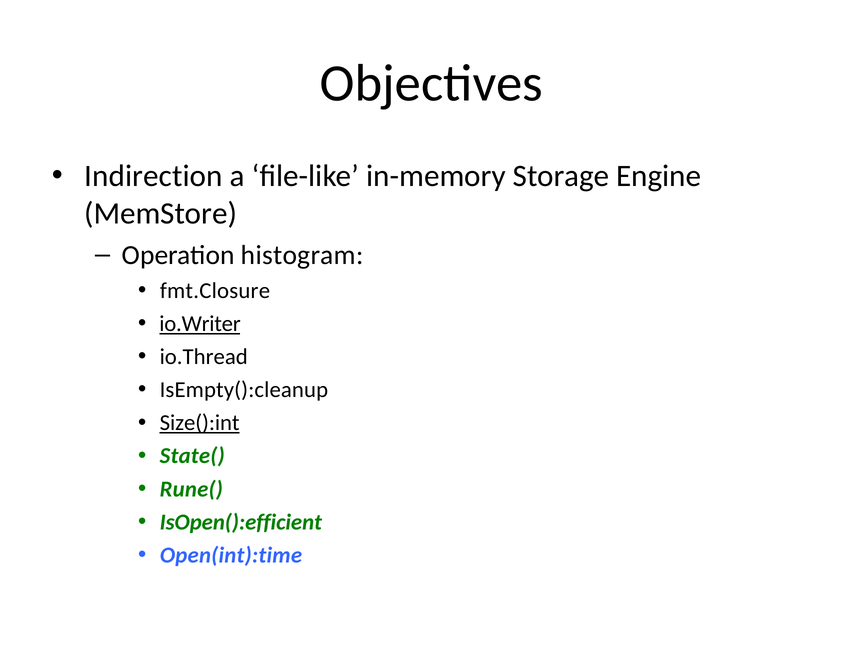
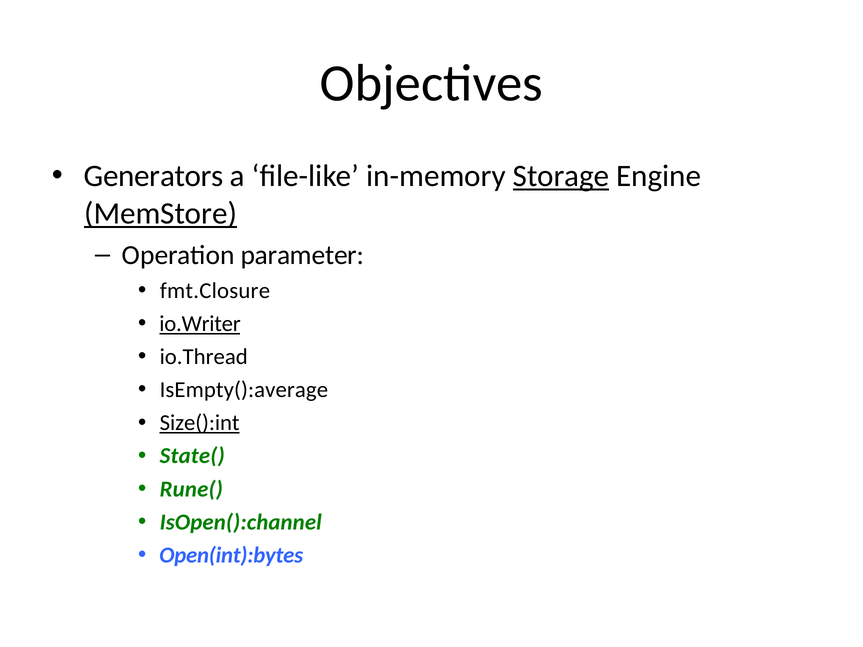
Indirection: Indirection -> Generators (154, 176)
Storage underline: none -> present (561, 176)
MemStore underline: none -> present (161, 214)
histogram: histogram -> parameter (302, 255)
IsEmpty():cleanup: IsEmpty():cleanup -> IsEmpty():average (244, 390)
IsOpen():efficient: IsOpen():efficient -> IsOpen():channel (241, 522)
Open(int):time: Open(int):time -> Open(int):bytes (231, 555)
